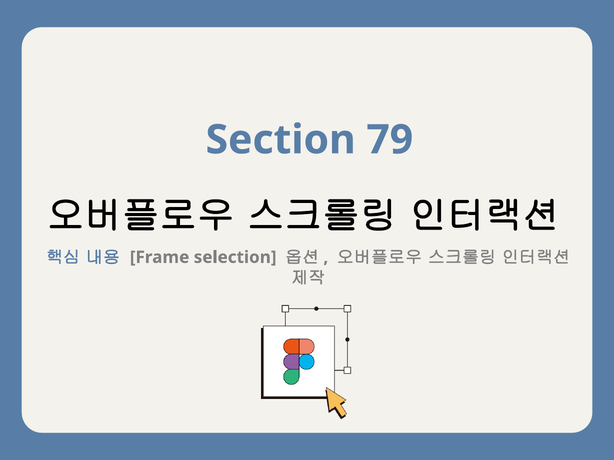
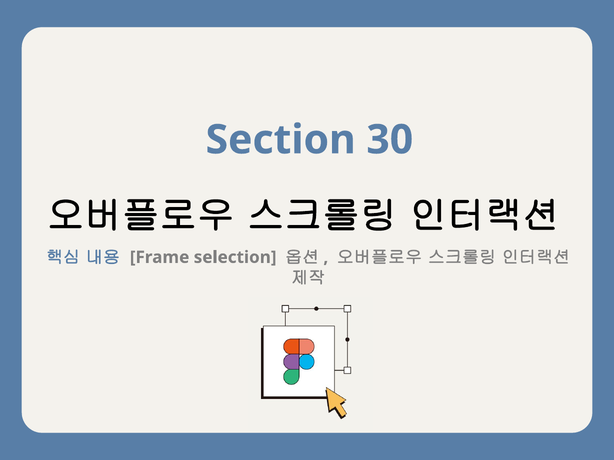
79: 79 -> 30 (390, 140)
